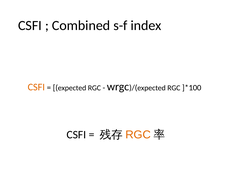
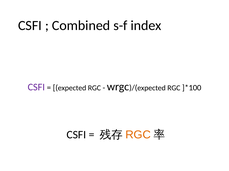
CSFI colour: orange -> purple (36, 87)
